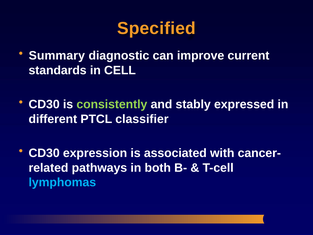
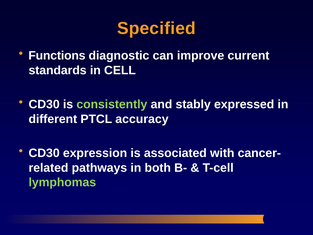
Summary: Summary -> Functions (57, 56)
classifier: classifier -> accuracy (142, 119)
lymphomas colour: light blue -> light green (62, 182)
